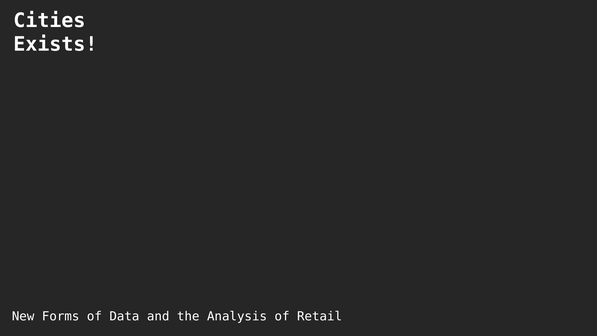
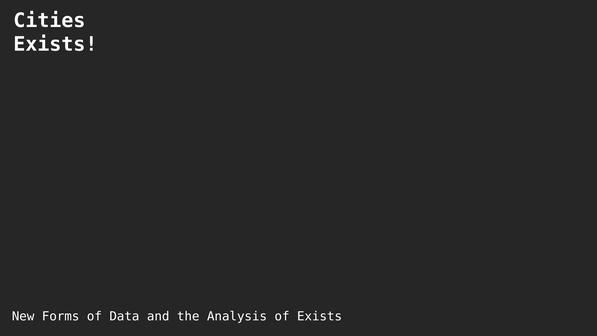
of Retail: Retail -> Exists (320, 316)
